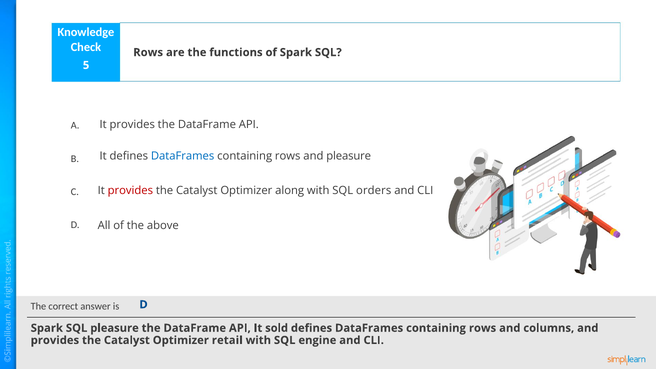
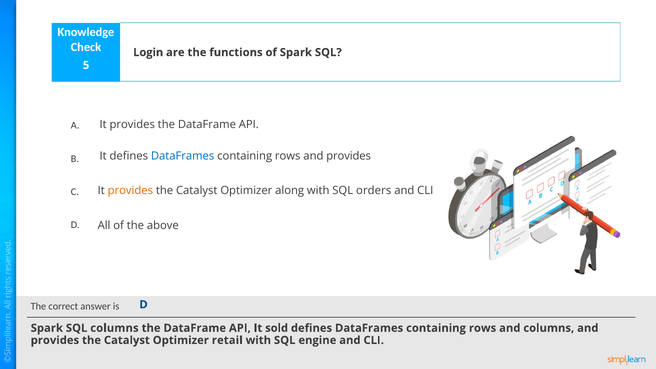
Rows: Rows -> Login (148, 52)
rows and pleasure: pleasure -> provides (349, 156)
provides colour: red -> orange (130, 191)
SQL pleasure: pleasure -> columns (114, 328)
